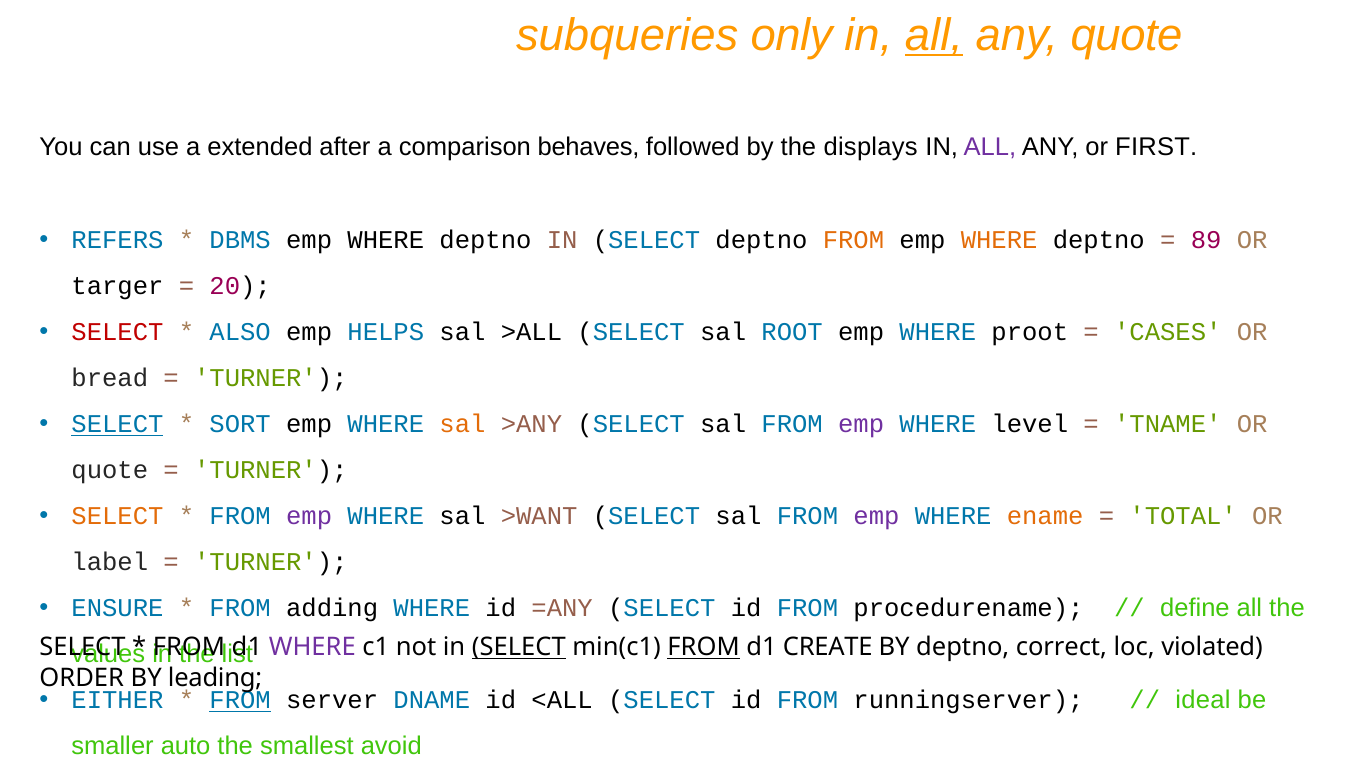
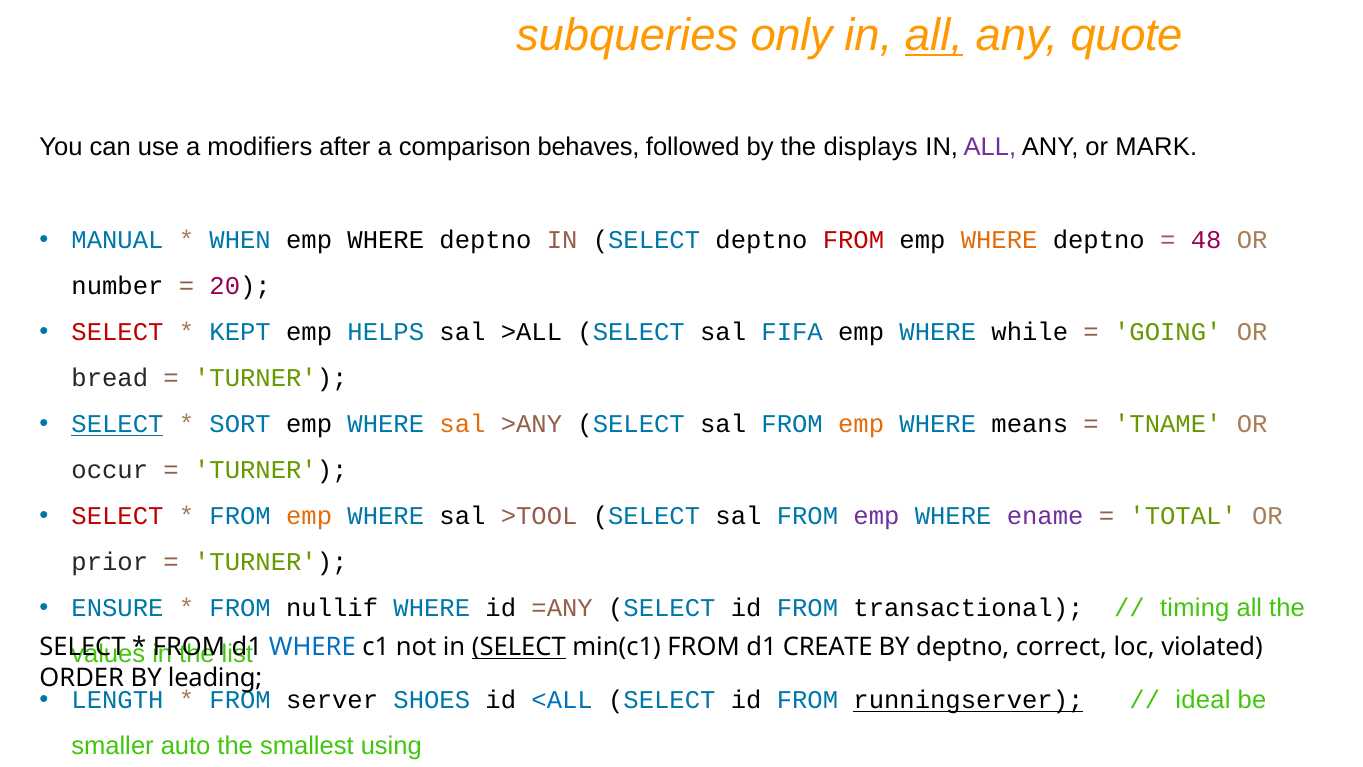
extended: extended -> modifiers (260, 147)
FIRST: FIRST -> MARK (1156, 147)
REFERS: REFERS -> MANUAL (117, 240)
DBMS: DBMS -> WHEN (240, 240)
FROM colour: orange -> red (853, 240)
89: 89 -> 48 (1206, 240)
targer: targer -> number (117, 286)
ALSO: ALSO -> KEPT (240, 332)
ROOT: ROOT -> FIFA (792, 332)
proot: proot -> while (1030, 332)
CASES: CASES -> GOING (1168, 332)
emp colour: purple -> orange (861, 424)
level: level -> means (1030, 424)
quote: quote -> occur (110, 470)
SELECT colour: orange -> red (117, 516)
emp colour: purple -> orange (309, 516)
>WANT: >WANT -> >TOOL (539, 516)
ename colour: orange -> purple (1045, 516)
label: label -> prior (110, 562)
adding: adding -> nullif (332, 608)
procedurename: procedurename -> transactional (968, 608)
define: define -> timing (1195, 608)
WHERE colour: purple -> blue (312, 647)
FROM underline: present -> none (704, 647)
EITHER: EITHER -> LENGTH (117, 700)
FROM underline: present -> none (240, 700)
DNAME: DNAME -> SHOES (432, 700)
<ALL colour: black -> blue (562, 700)
runningserver underline: none -> present (968, 700)
avoid: avoid -> using (391, 746)
